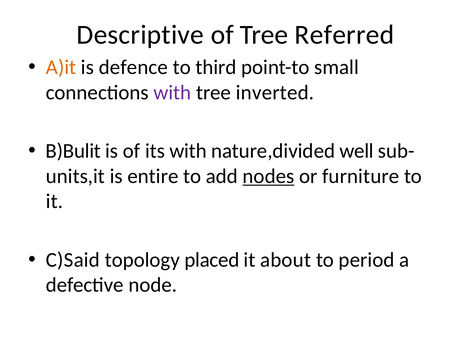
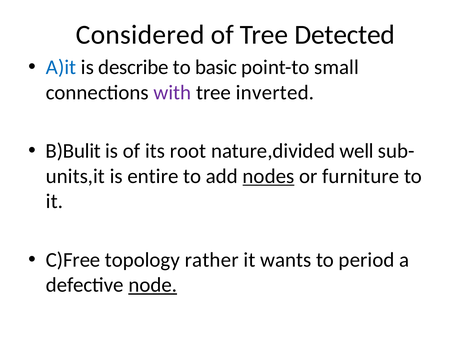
Descriptive: Descriptive -> Considered (140, 35)
Referred: Referred -> Detected (345, 35)
A)it colour: orange -> blue (61, 67)
defence: defence -> describe (134, 67)
third: third -> basic (216, 67)
its with: with -> root (188, 151)
C)Said: C)Said -> C)Free (73, 260)
placed: placed -> rather (212, 260)
about: about -> wants (286, 260)
node underline: none -> present (153, 285)
